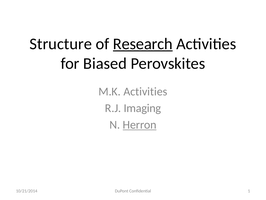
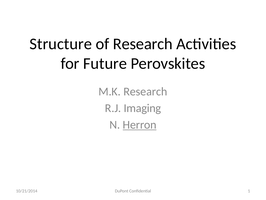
Research underline: present -> none (143, 44)
Biased: Biased -> Future (105, 63)
M.K Activities: Activities -> Research (145, 91)
